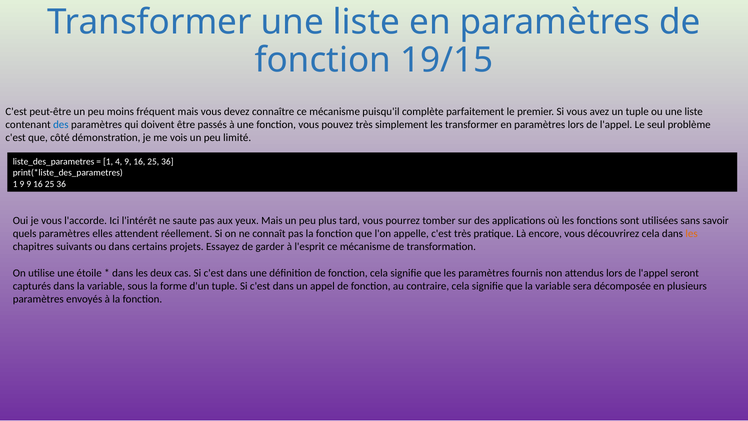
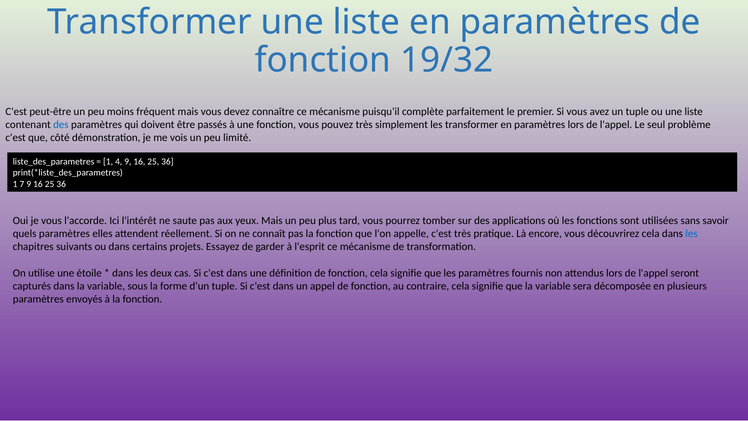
19/15: 19/15 -> 19/32 (447, 60)
1 9: 9 -> 7 (22, 184)
les colour: orange -> blue (692, 234)
